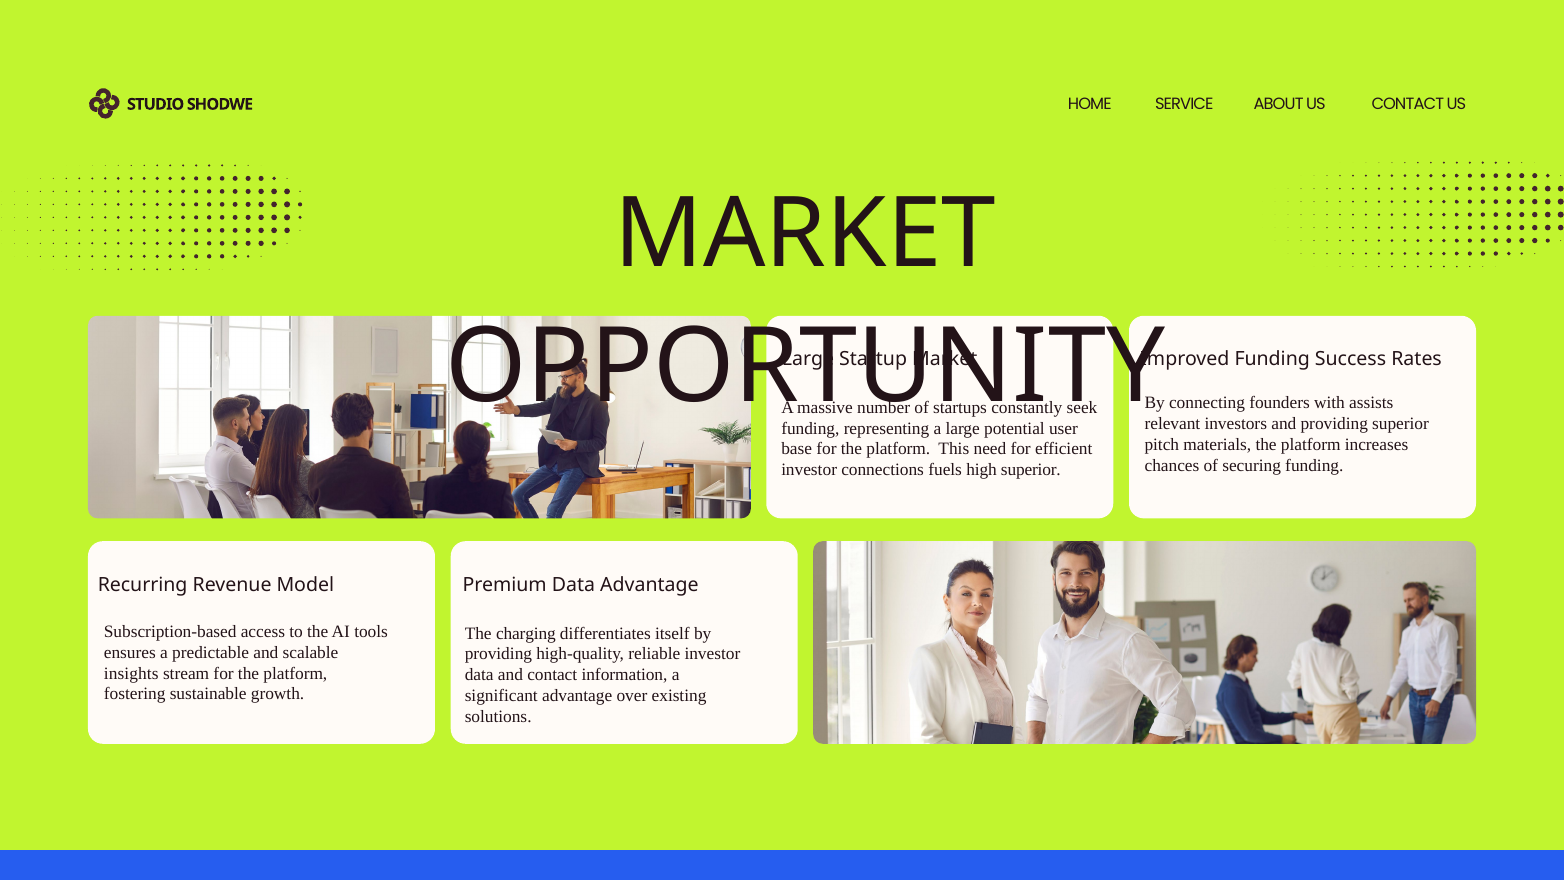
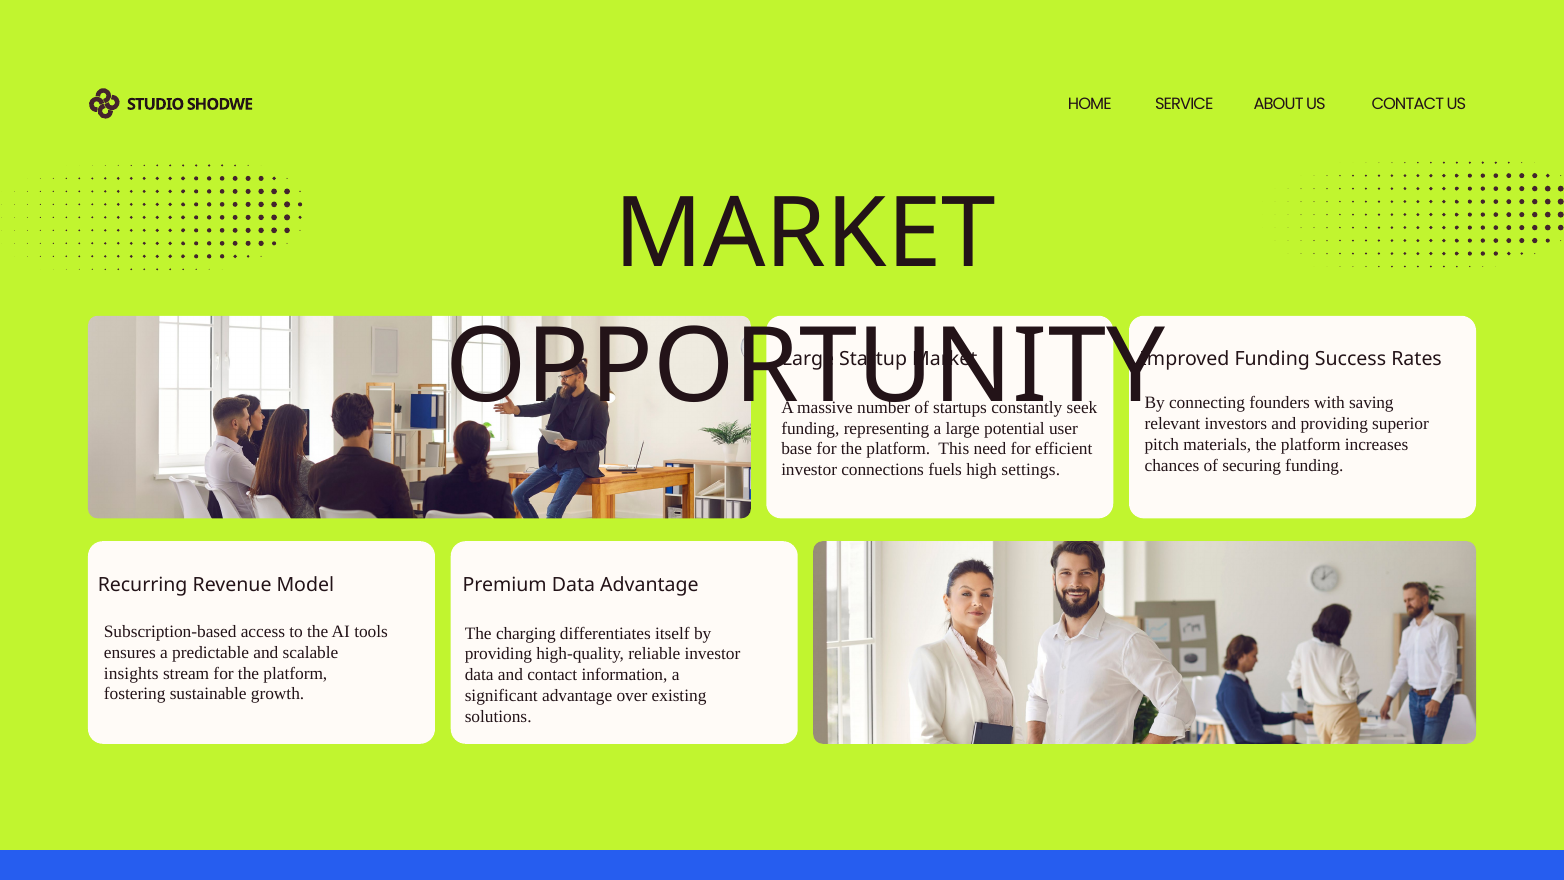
assists: assists -> saving (1371, 403)
high superior: superior -> settings (1031, 470)
